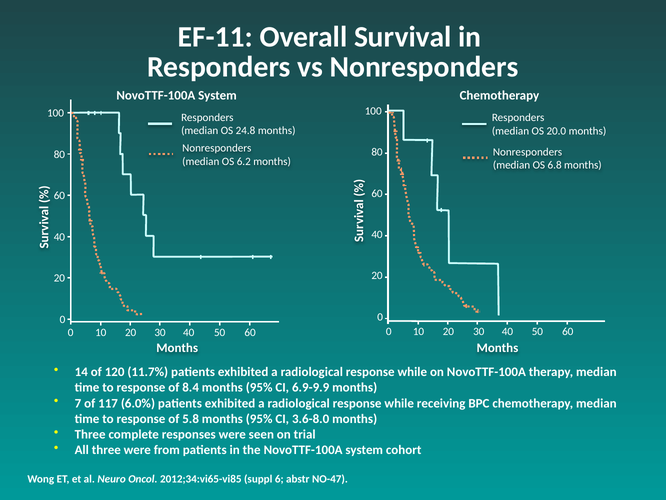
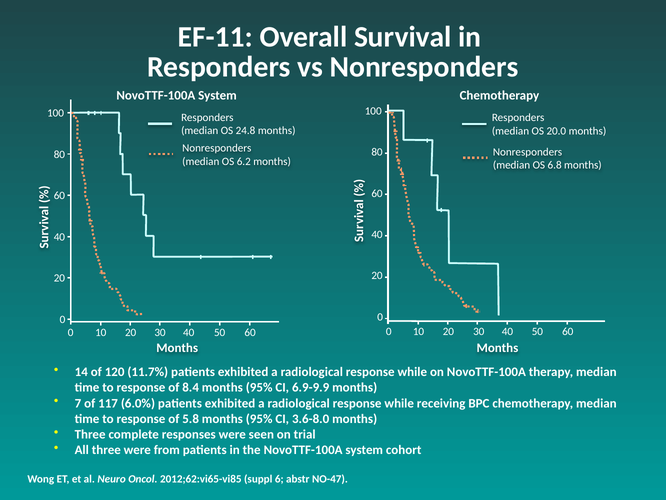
2012;34:vi65-vi85: 2012;34:vi65-vi85 -> 2012;62:vi65-vi85 (201, 479)
